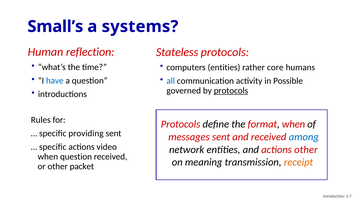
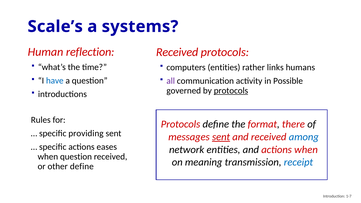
Small’s: Small’s -> Scale’s (55, 27)
Stateless: Stateless -> Received (177, 52)
core: core -> links (275, 67)
all colour: blue -> purple (171, 81)
format when: when -> there (293, 124)
sent underline: none -> present (221, 137)
video: video -> eases (107, 147)
actions other: other -> when (306, 150)
receipt colour: orange -> blue (298, 162)
other packet: packet -> define (82, 166)
